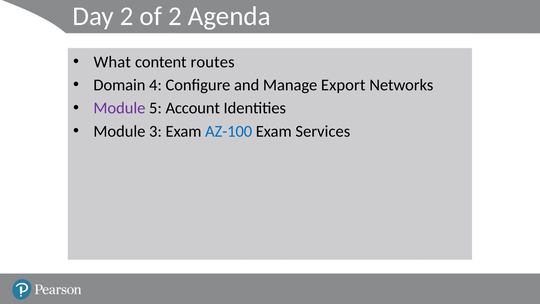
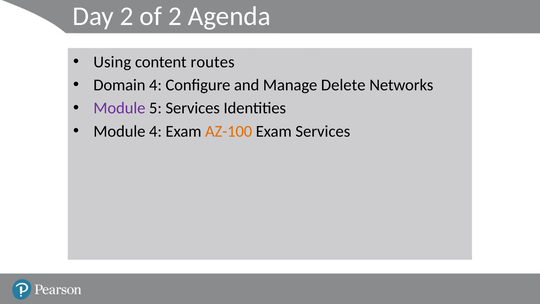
What: What -> Using (112, 62)
Export: Export -> Delete (343, 85)
5 Account: Account -> Services (193, 108)
Module 3: 3 -> 4 (155, 131)
AZ-100 colour: blue -> orange (229, 131)
